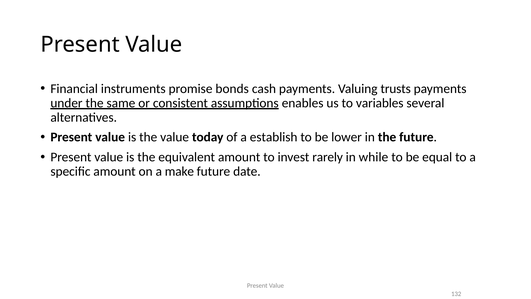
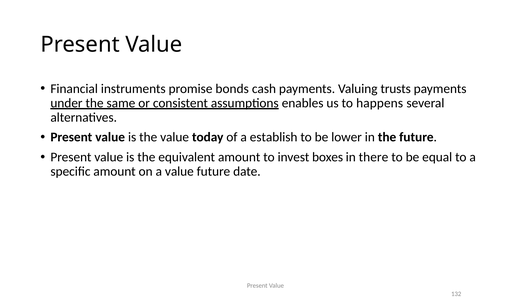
variables: variables -> happens (380, 103)
rarely: rarely -> boxes (328, 157)
while: while -> there (374, 157)
a make: make -> value (179, 171)
